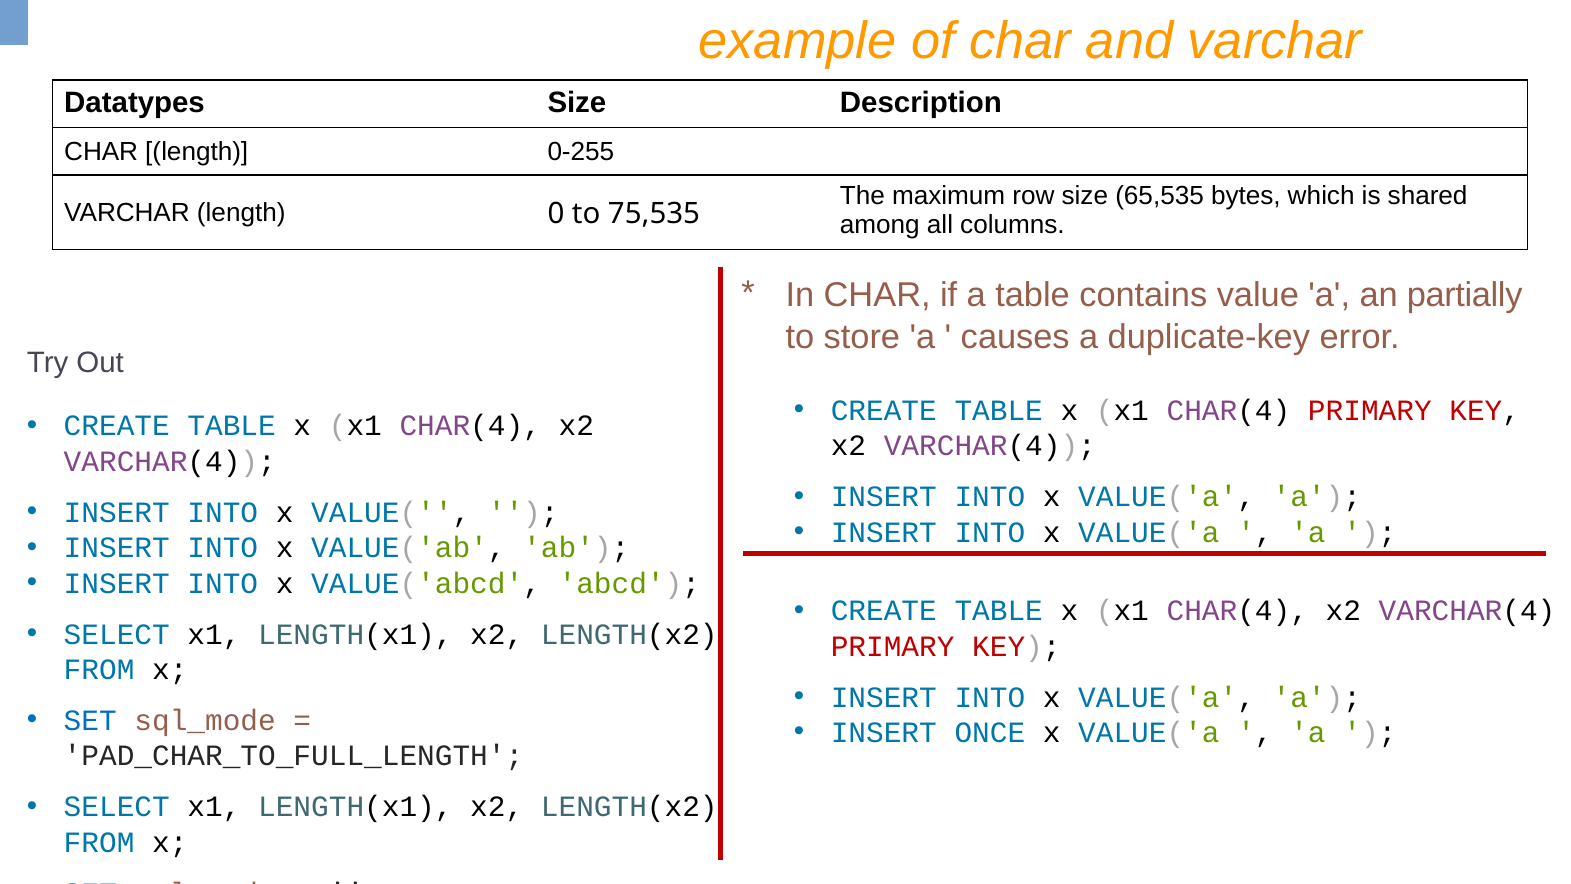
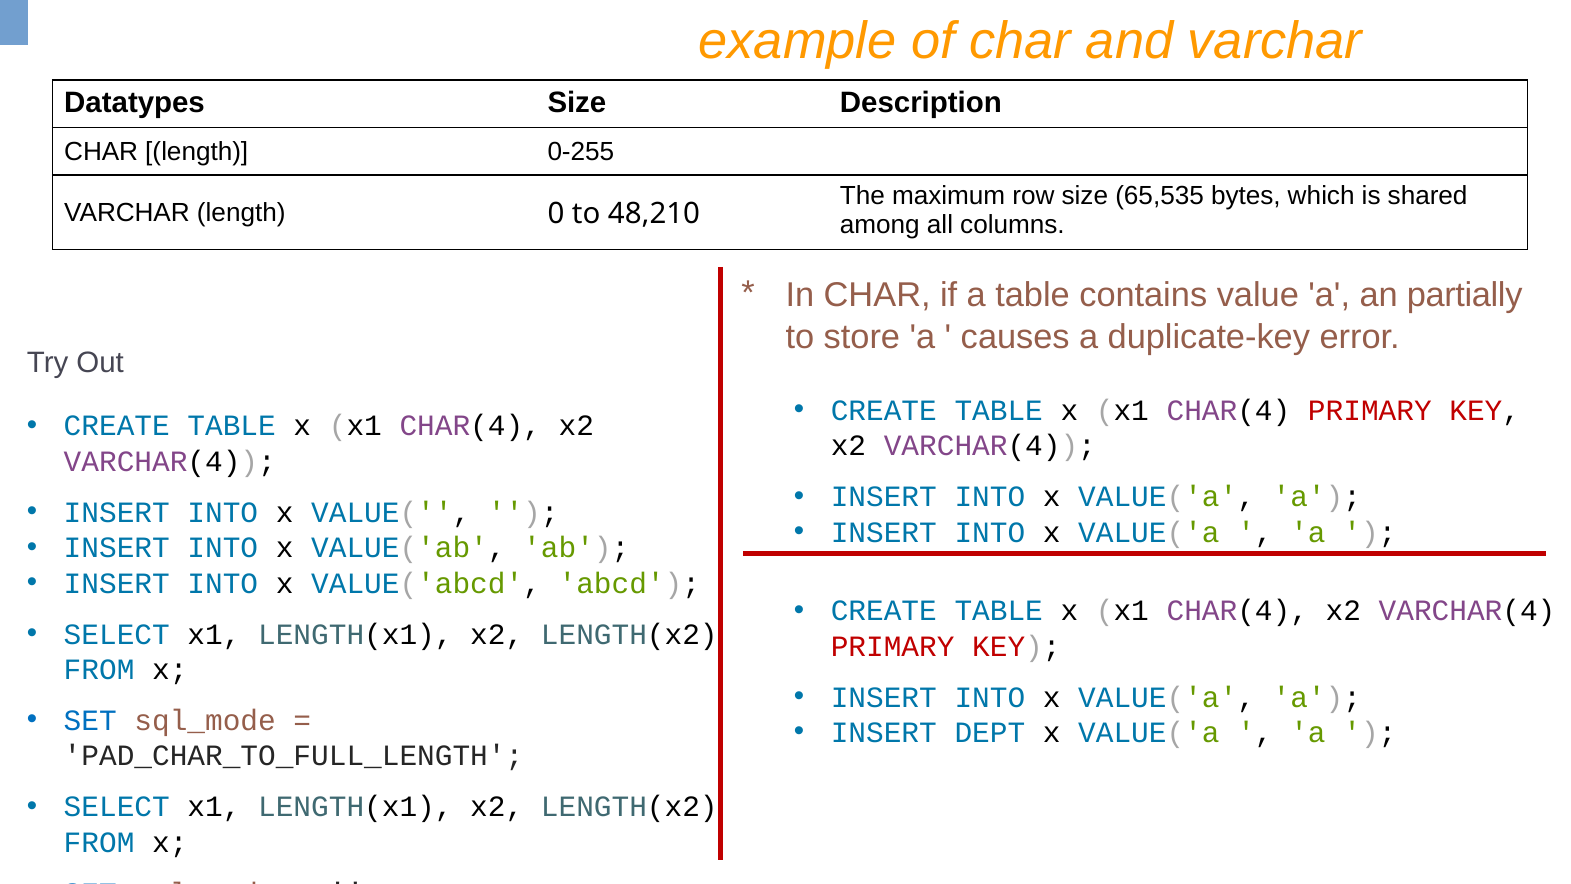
75,535: 75,535 -> 48,210 (654, 214)
ONCE: ONCE -> DEPT (990, 733)
